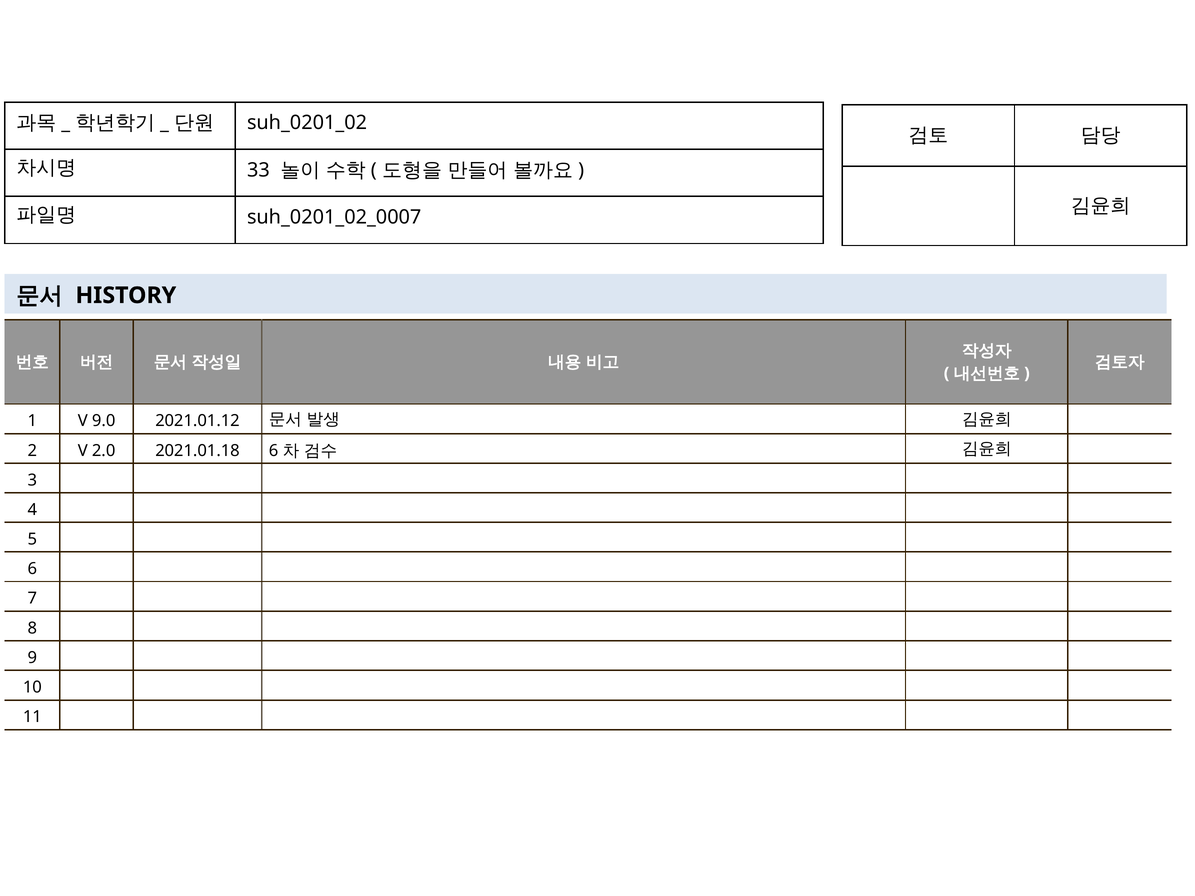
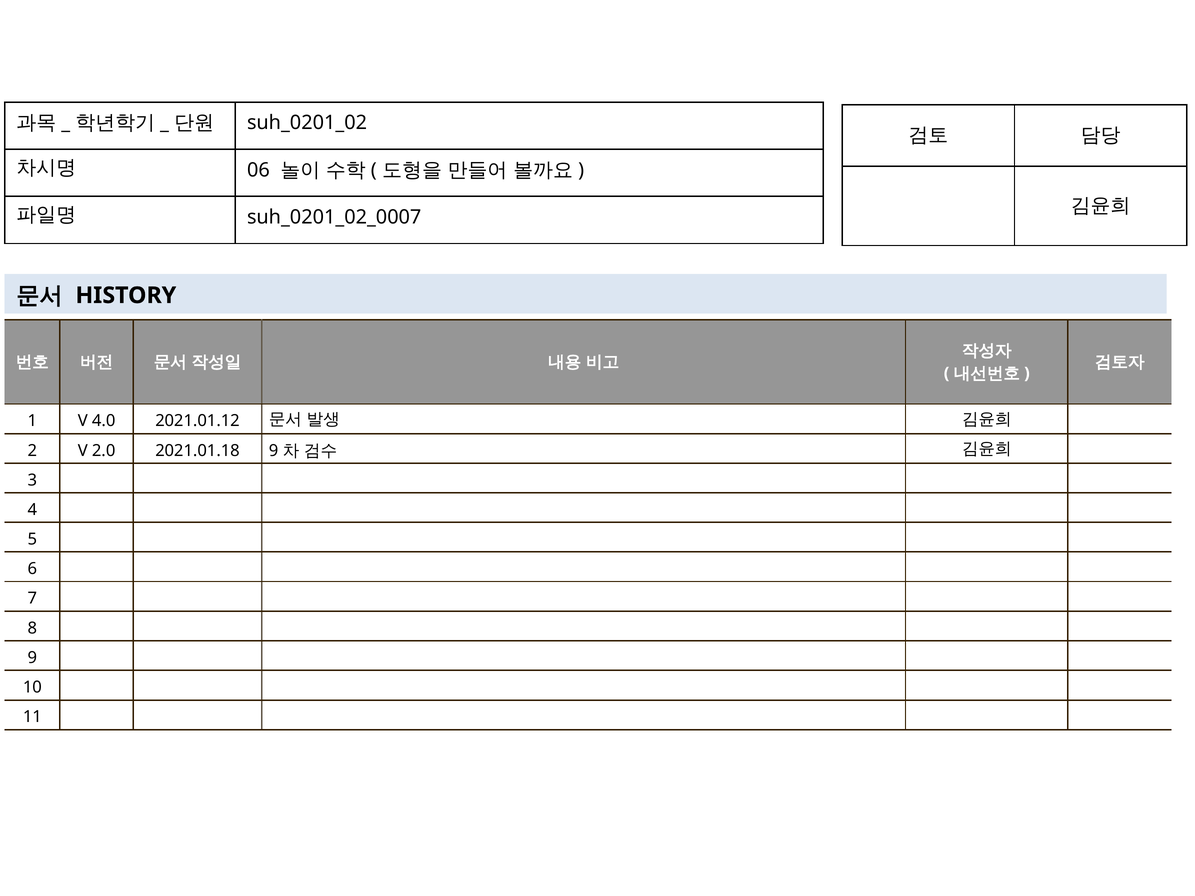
33: 33 -> 06 (258, 170)
9.0: 9.0 -> 4.0 (104, 421)
2021.01.18 6: 6 -> 9 (274, 451)
